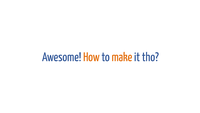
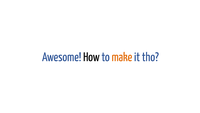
How colour: orange -> black (91, 57)
